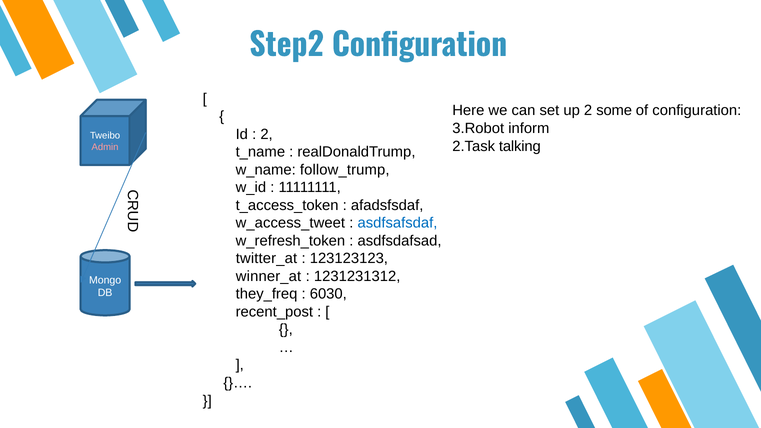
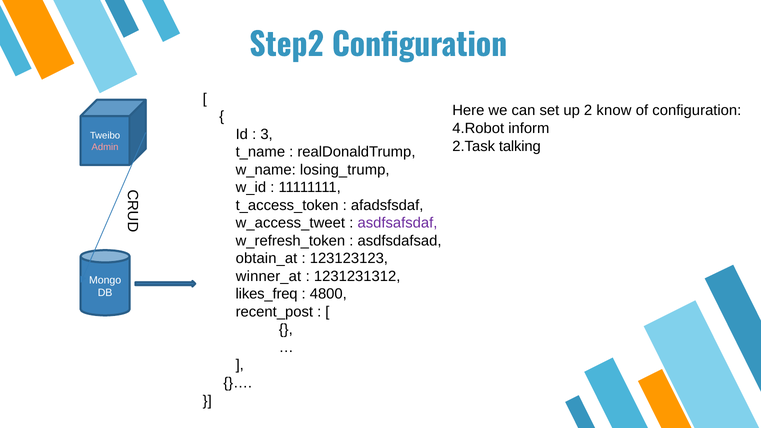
some: some -> know (614, 111)
3.Robot: 3.Robot -> 4.Robot (478, 128)
2: 2 -> 3 (267, 134)
follow_trump: follow_trump -> losing_trump (345, 170)
asdfsafsdaf colour: blue -> purple (397, 223)
twitter_at: twitter_at -> obtain_at (267, 259)
they_freq: they_freq -> likes_freq (267, 294)
6030: 6030 -> 4800 (328, 294)
